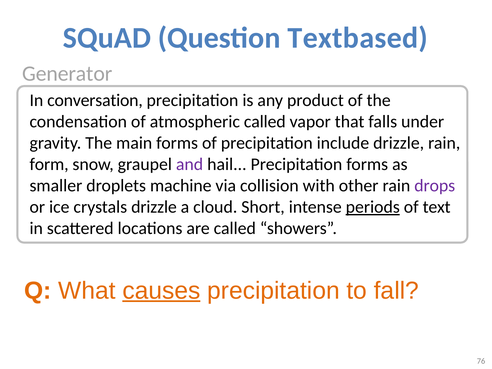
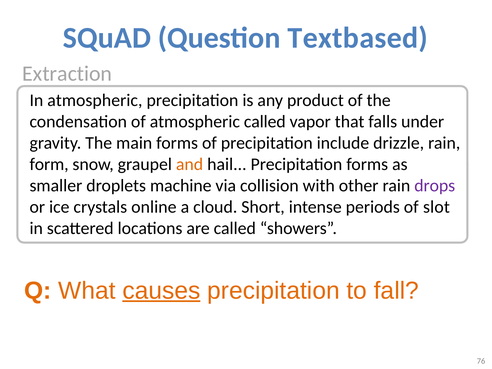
Generator: Generator -> Extraction (67, 74)
In conversation: conversation -> atmospheric (95, 100)
and colour: purple -> orange (190, 164)
crystals drizzle: drizzle -> online (154, 207)
periods underline: present -> none (373, 207)
text: text -> slot (436, 207)
